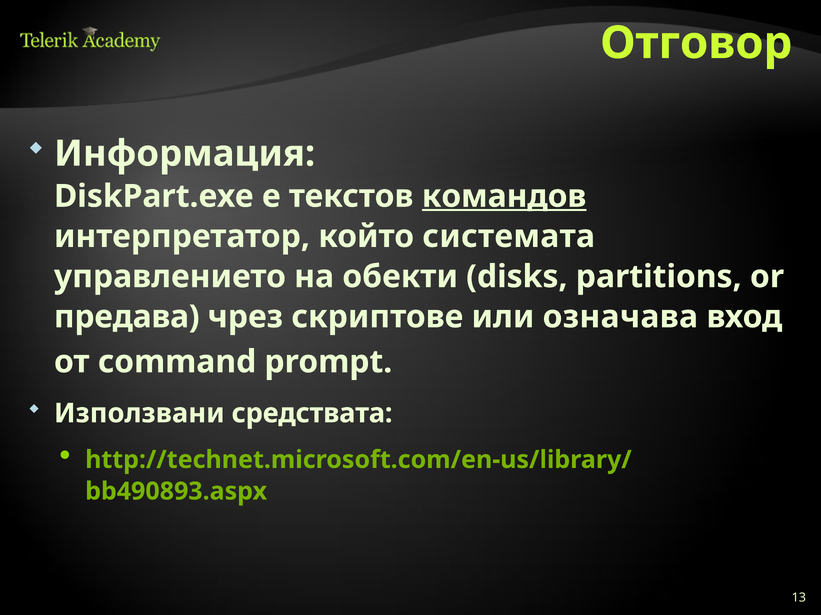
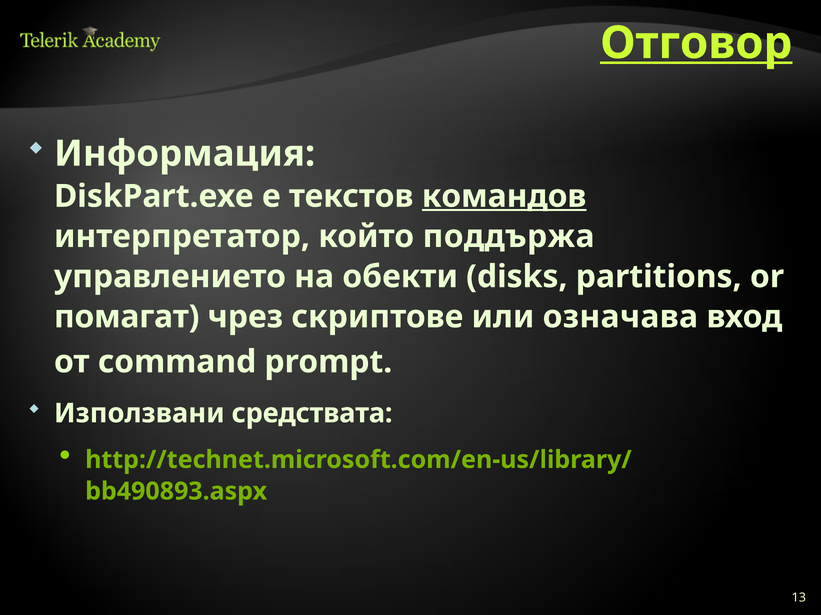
Отговор underline: none -> present (696, 43)
системата: системата -> поддържа (509, 237)
предава: предава -> помагат (127, 317)
